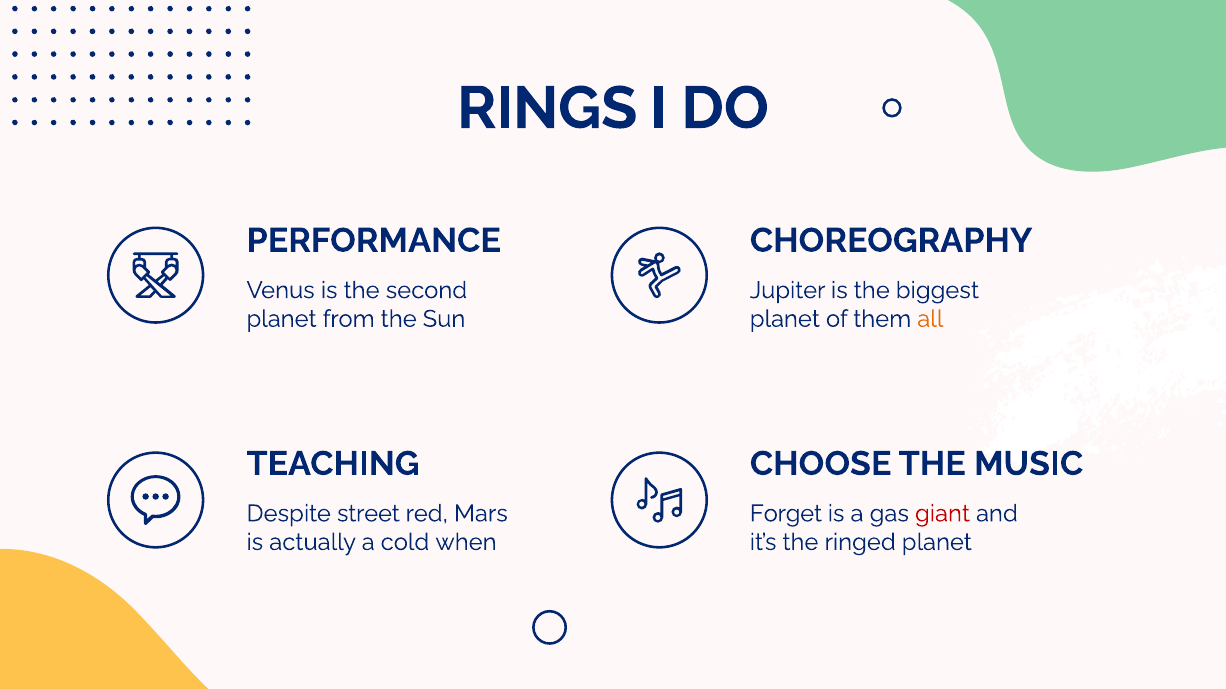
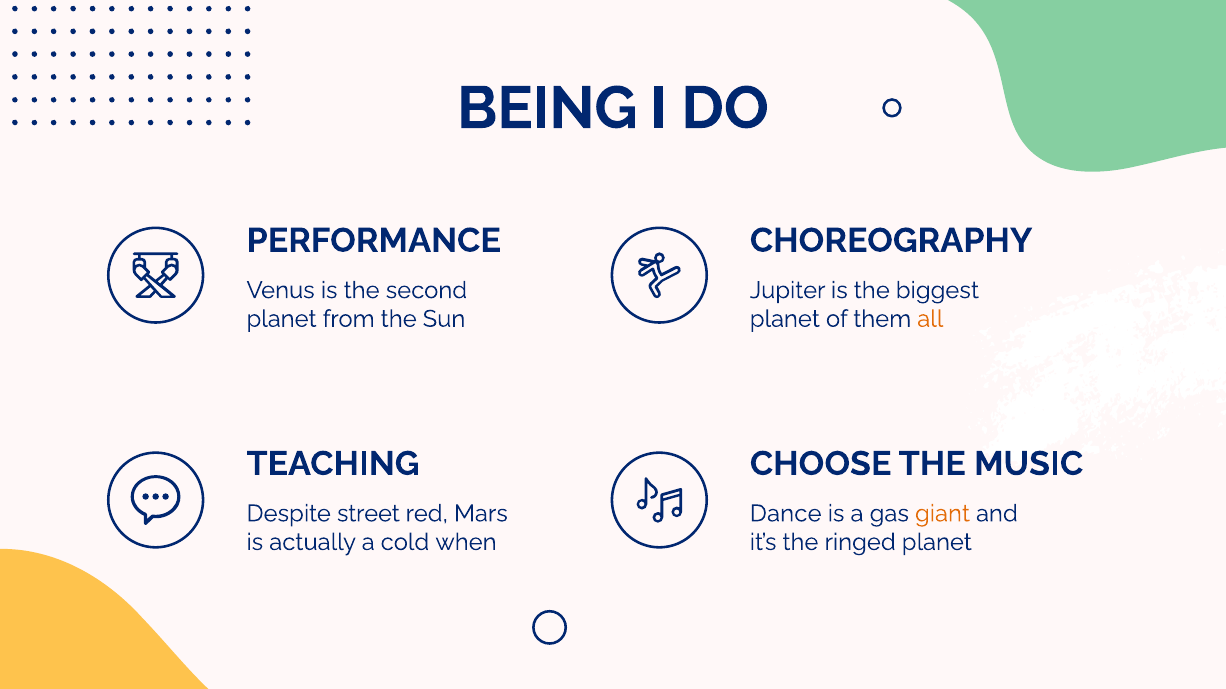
RINGS: RINGS -> BEING (547, 109)
Forget: Forget -> Dance (786, 514)
giant colour: red -> orange (942, 514)
